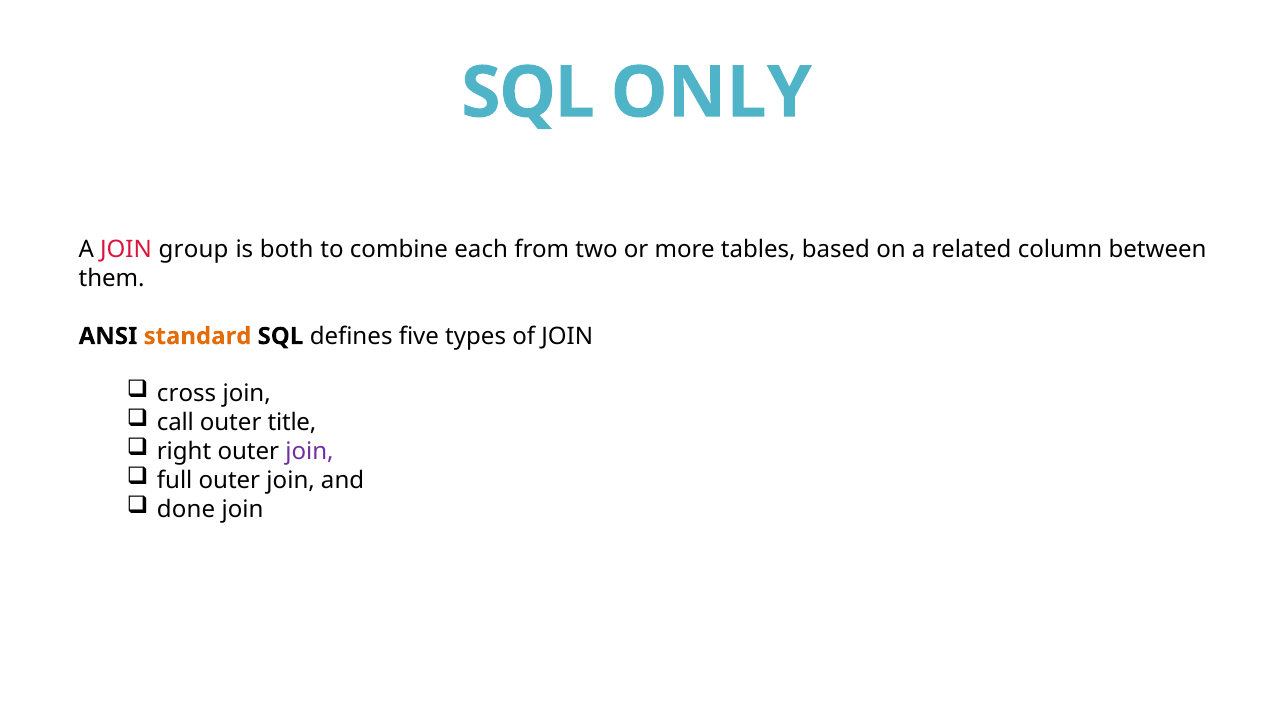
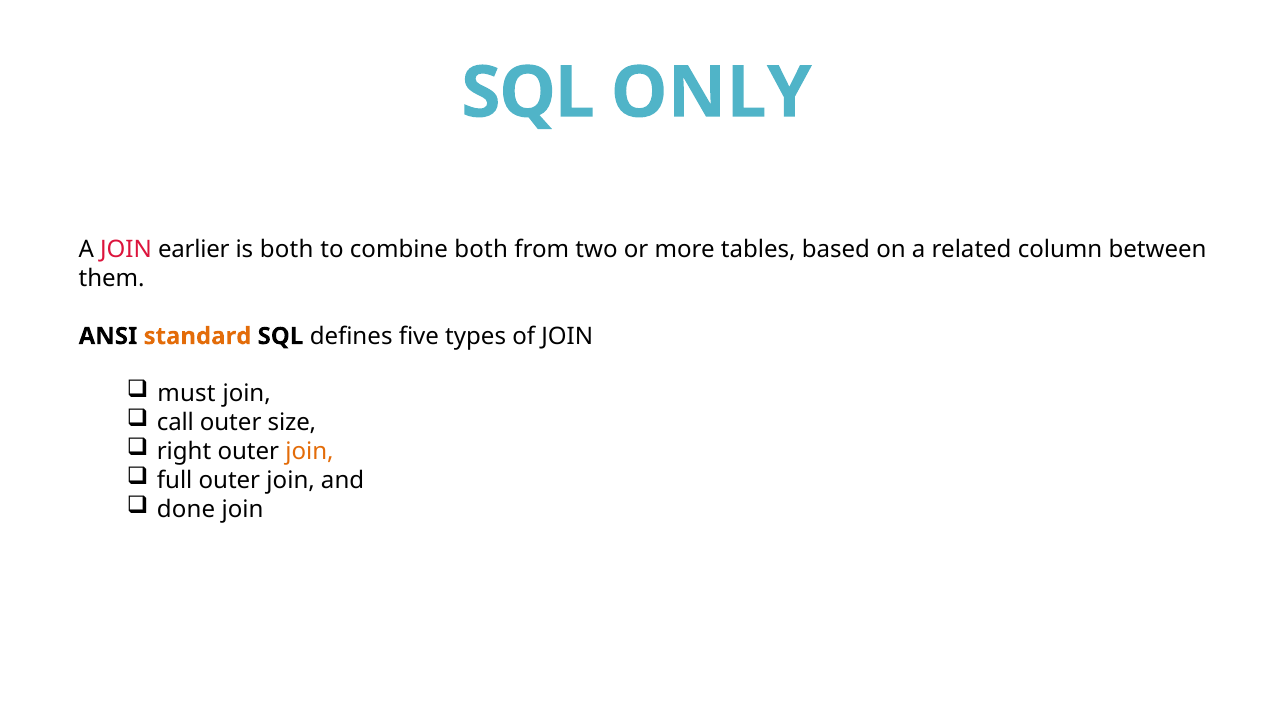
group: group -> earlier (194, 250)
combine each: each -> both (481, 250)
cross: cross -> must (186, 394)
title: title -> size (292, 423)
join colour: purple -> orange (309, 452)
